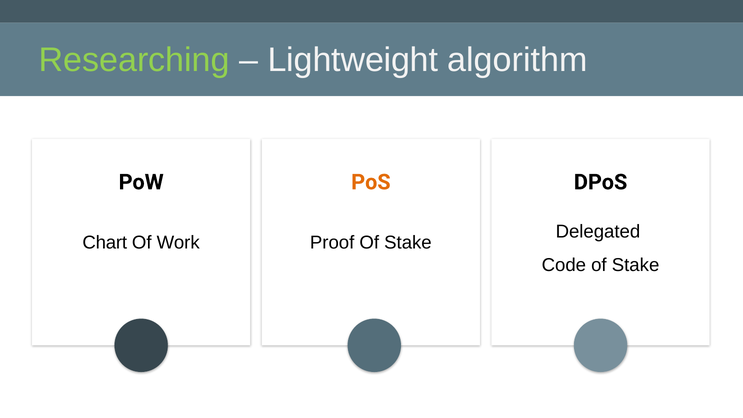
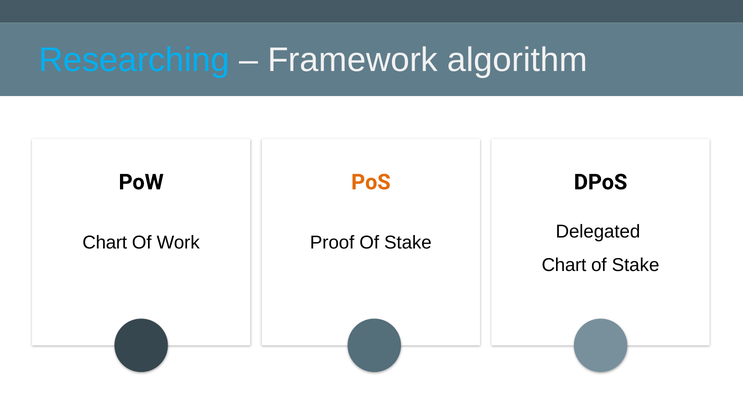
Researching colour: light green -> light blue (134, 60)
Lightweight: Lightweight -> Framework (353, 60)
Code: Code -> Chart (564, 265)
